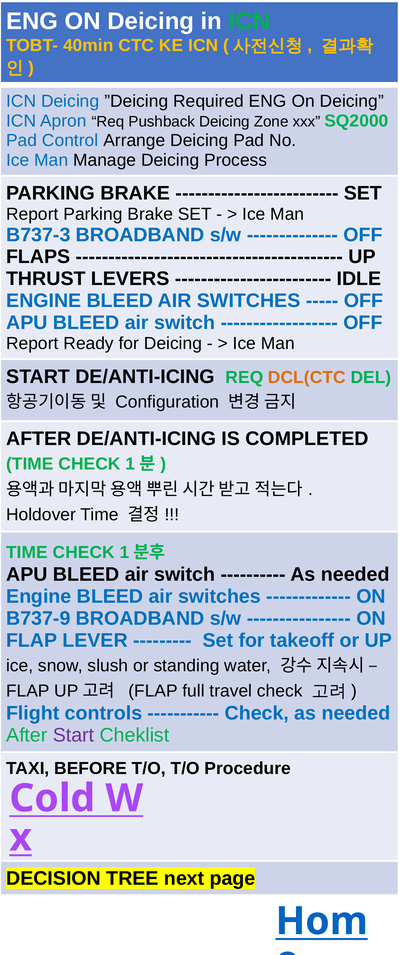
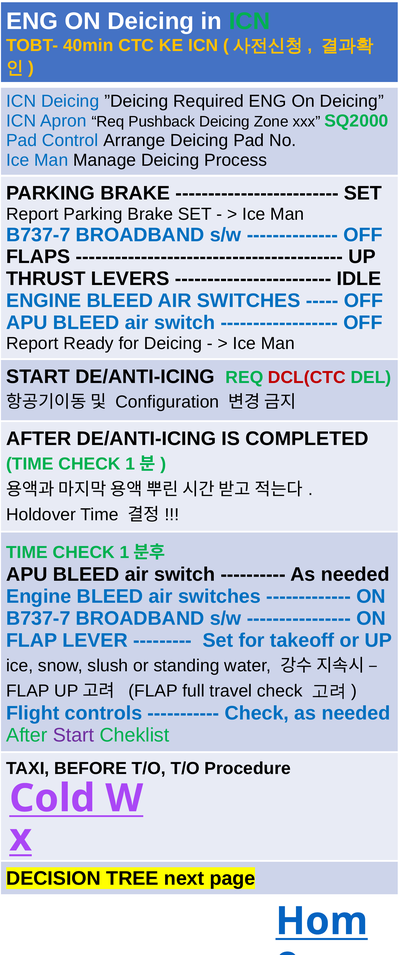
B737-3: B737-3 -> B737-7 (38, 235)
DCL(CTC colour: orange -> red (307, 377)
B737-9: B737-9 -> B737-7 (38, 618)
